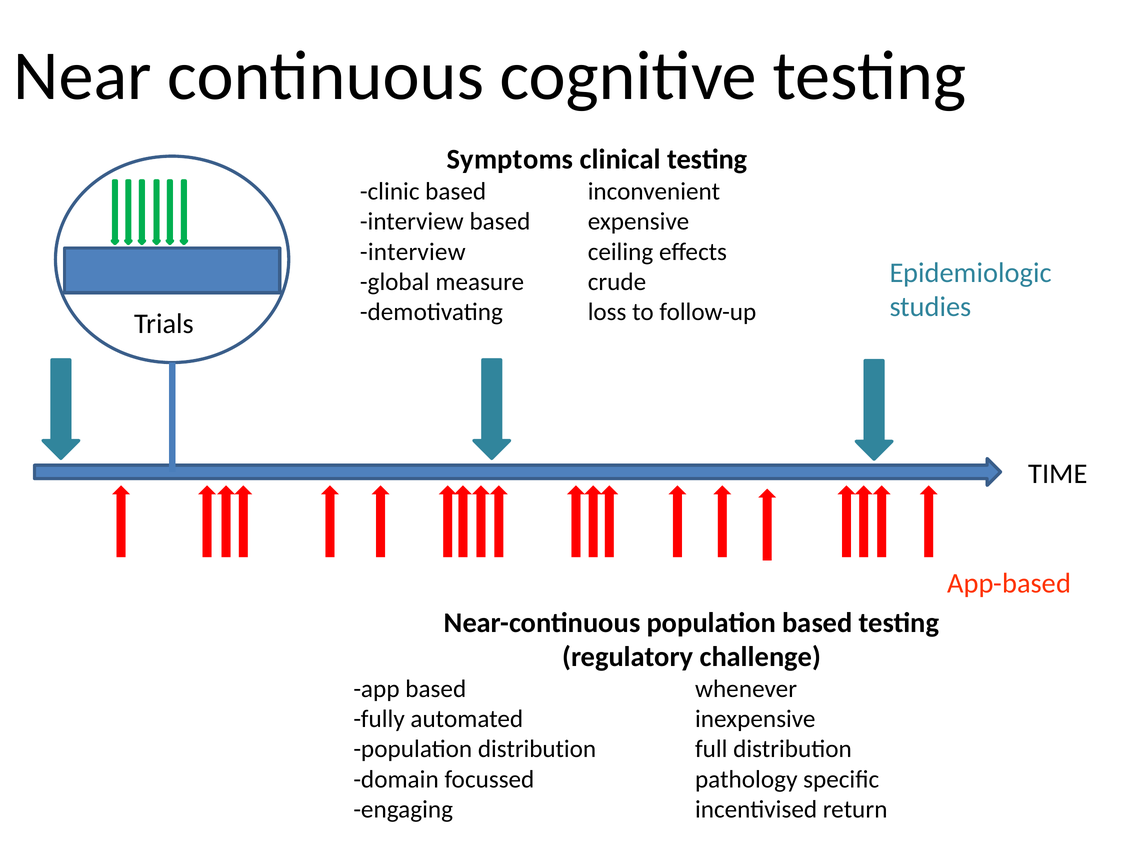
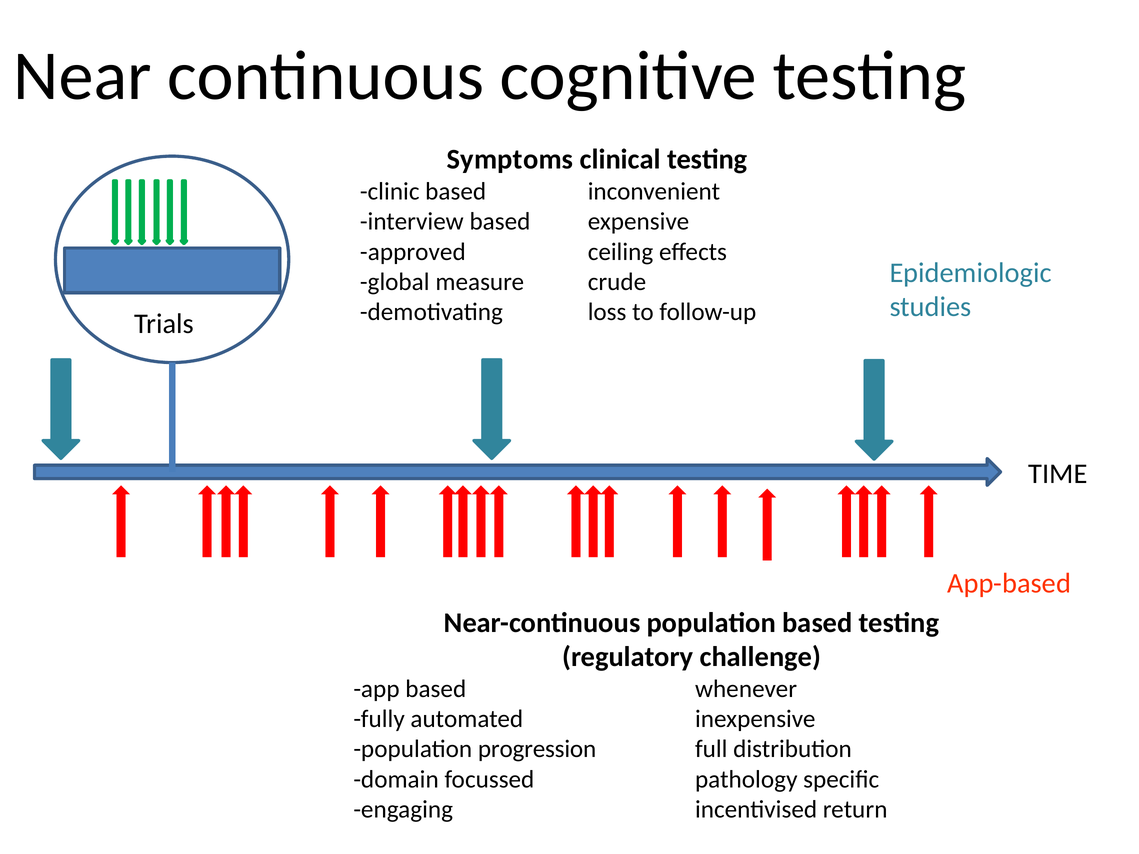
interview: interview -> approved (413, 252)
population distribution: distribution -> progression (537, 749)
